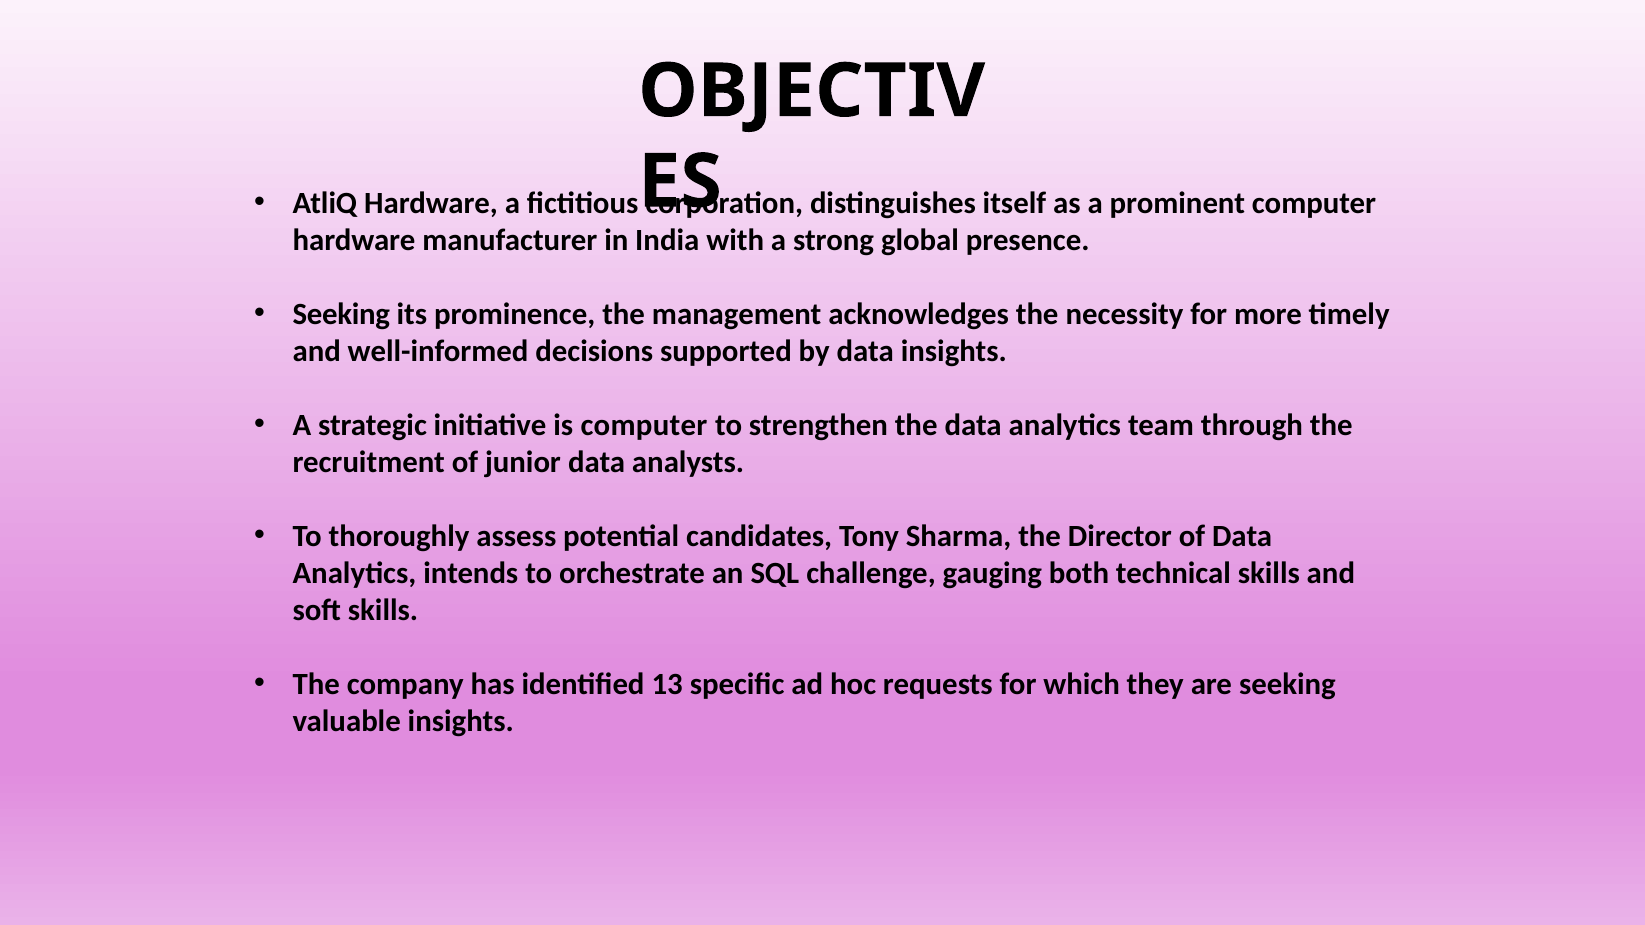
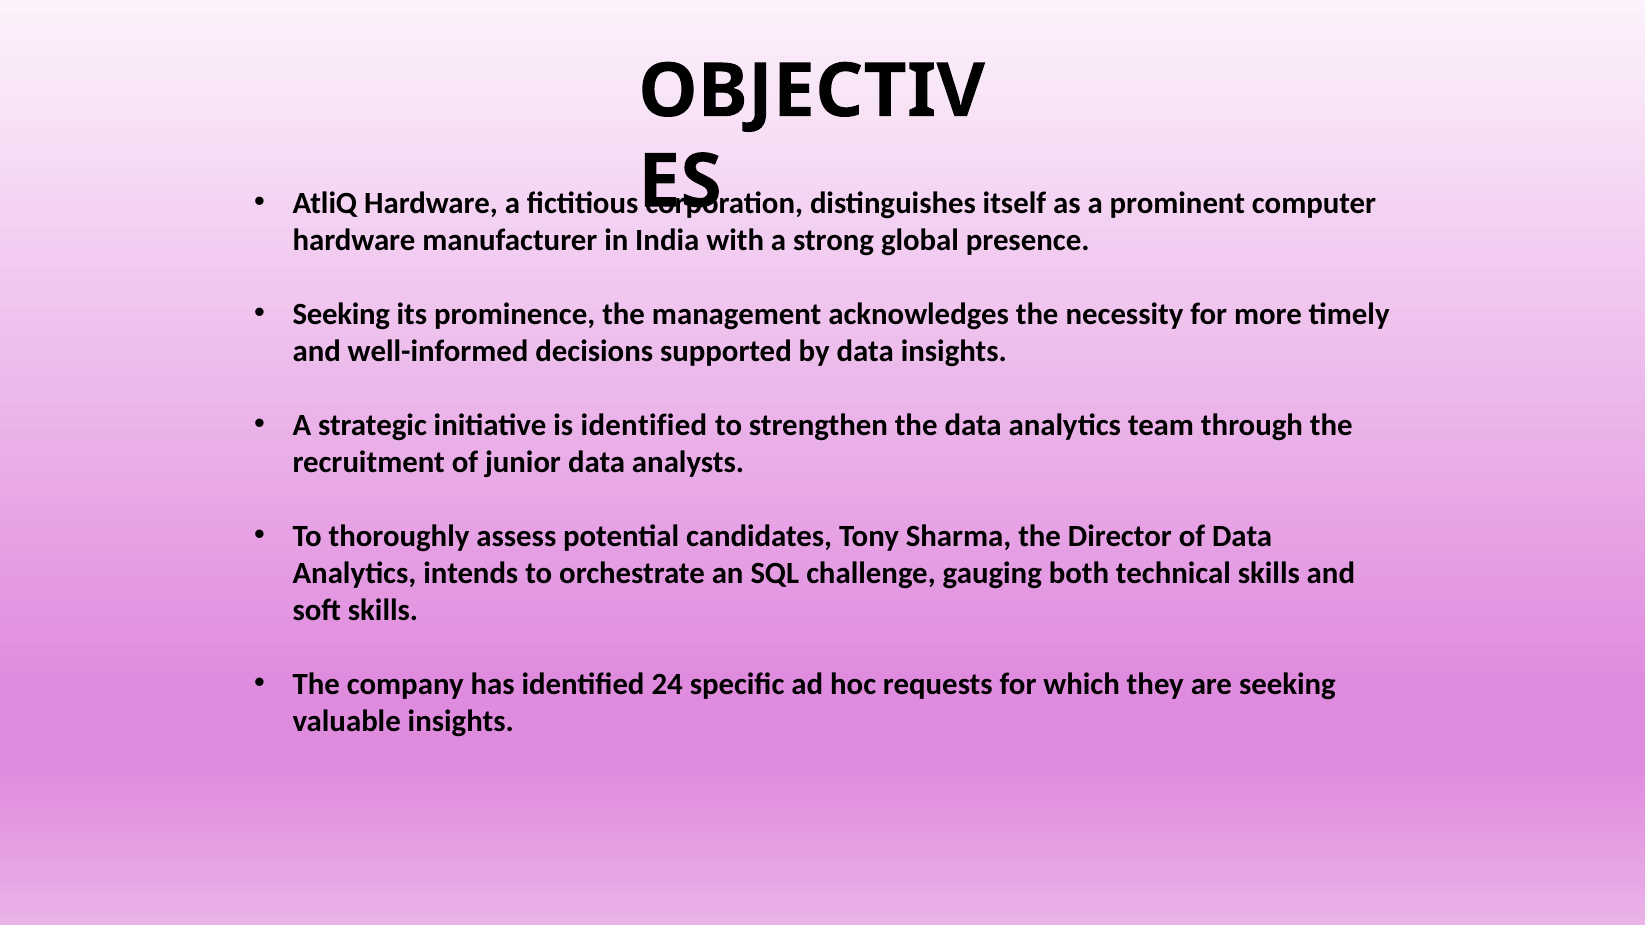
is computer: computer -> identified (644, 425)
13: 13 -> 24 (667, 684)
